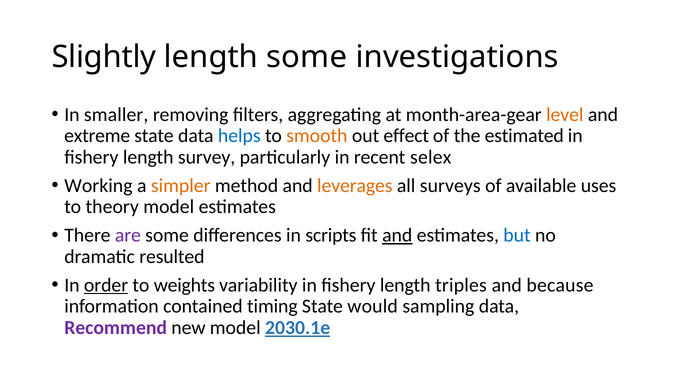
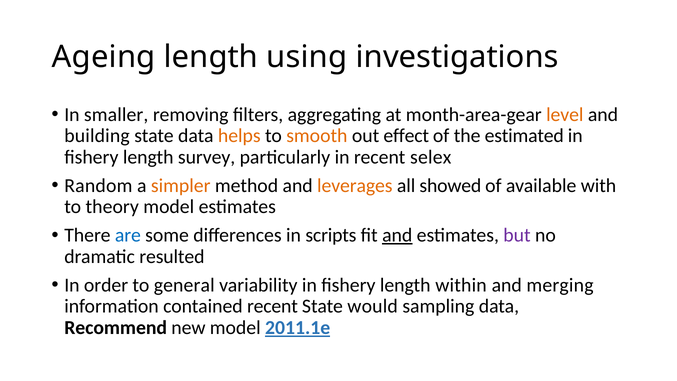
Slightly: Slightly -> Ageing (104, 57)
length some: some -> using (307, 57)
extreme: extreme -> building (97, 136)
helps colour: blue -> orange (239, 136)
Working: Working -> Random (98, 186)
surveys: surveys -> showed (450, 186)
uses: uses -> with (599, 186)
are colour: purple -> blue (128, 235)
but colour: blue -> purple (517, 235)
order underline: present -> none (106, 285)
weights: weights -> general (184, 285)
triples: triples -> within (461, 285)
because: because -> merging (560, 285)
contained timing: timing -> recent (272, 306)
Recommend colour: purple -> black (116, 328)
2030.1e: 2030.1e -> 2011.1e (298, 328)
